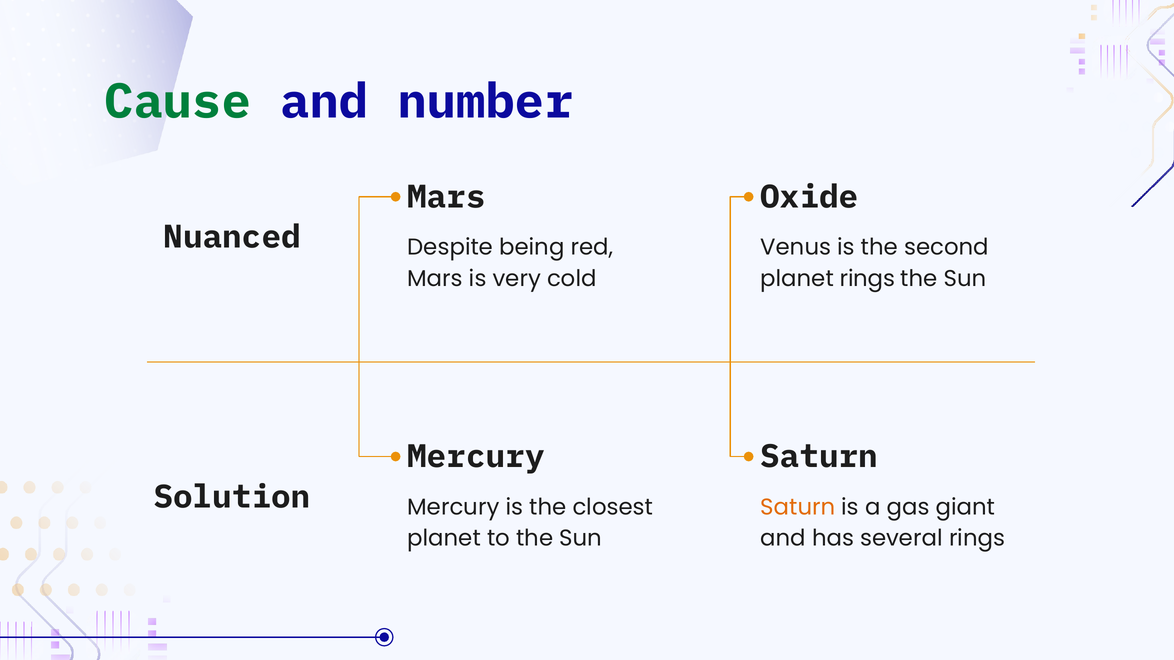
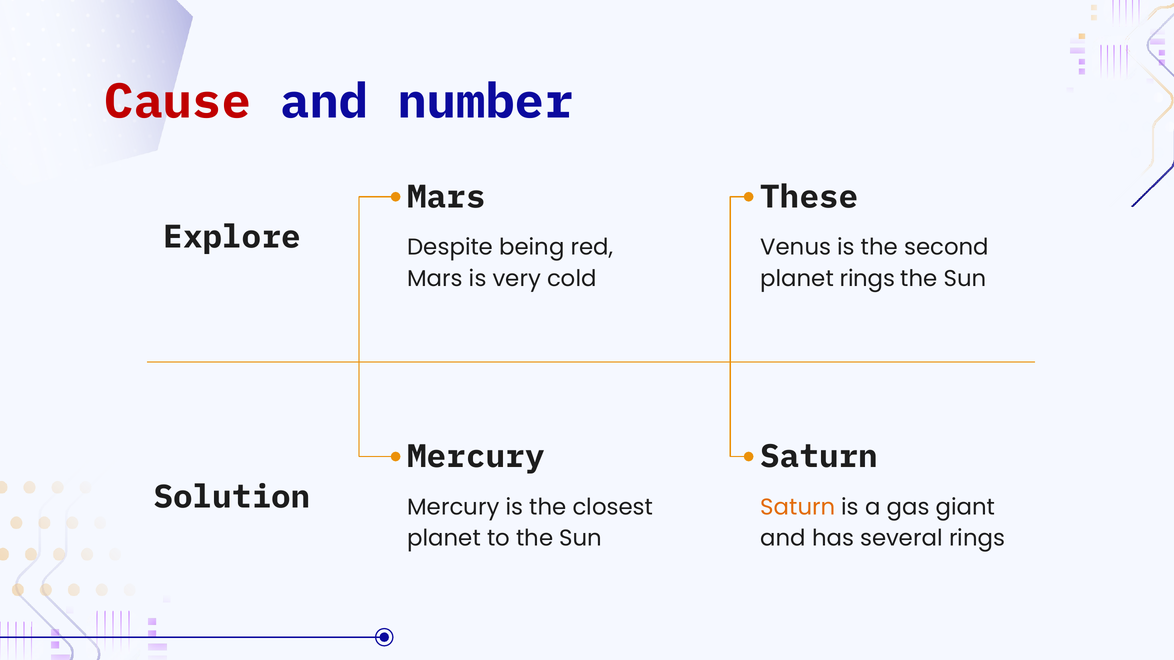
Cause colour: green -> red (178, 102)
Oxide: Oxide -> These (809, 197)
Nuanced: Nuanced -> Explore (232, 237)
